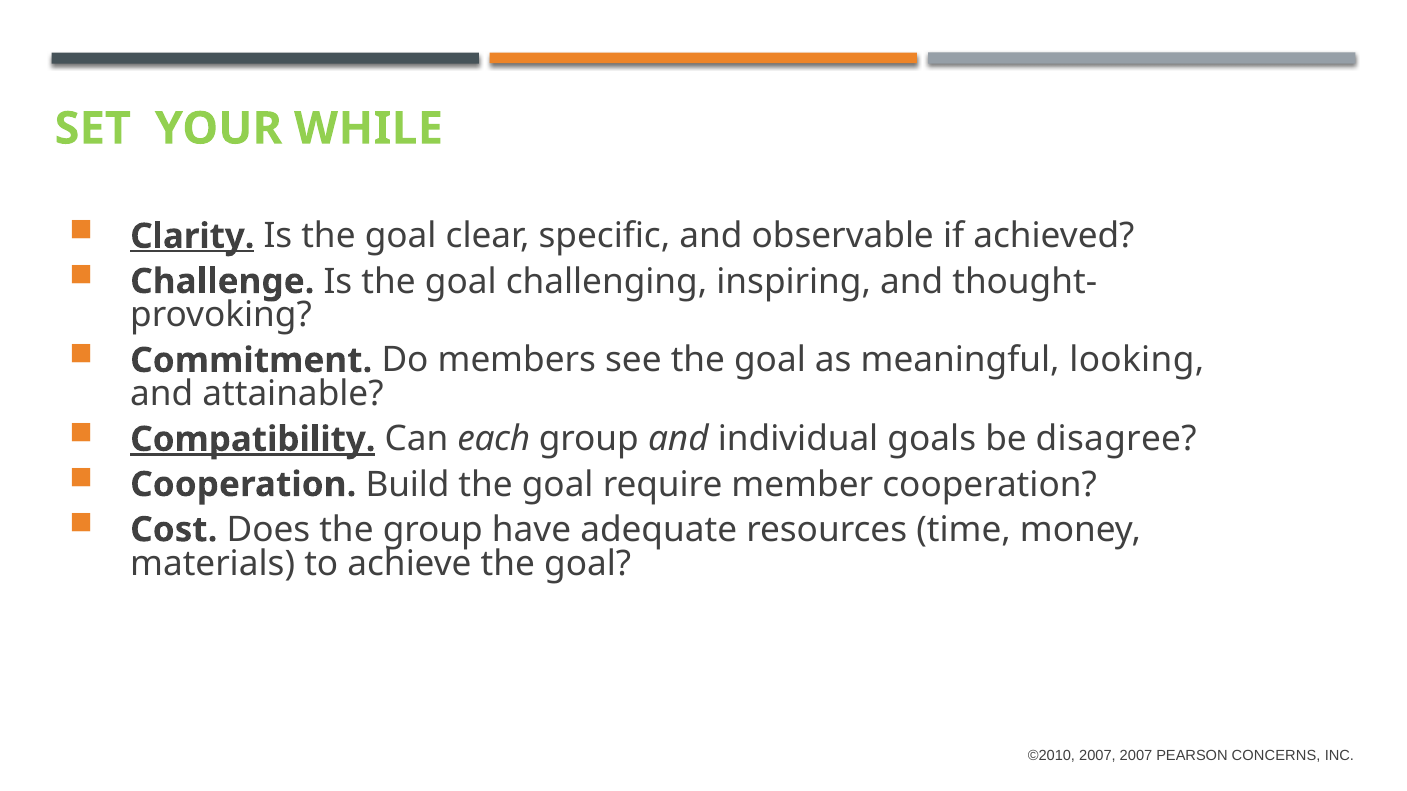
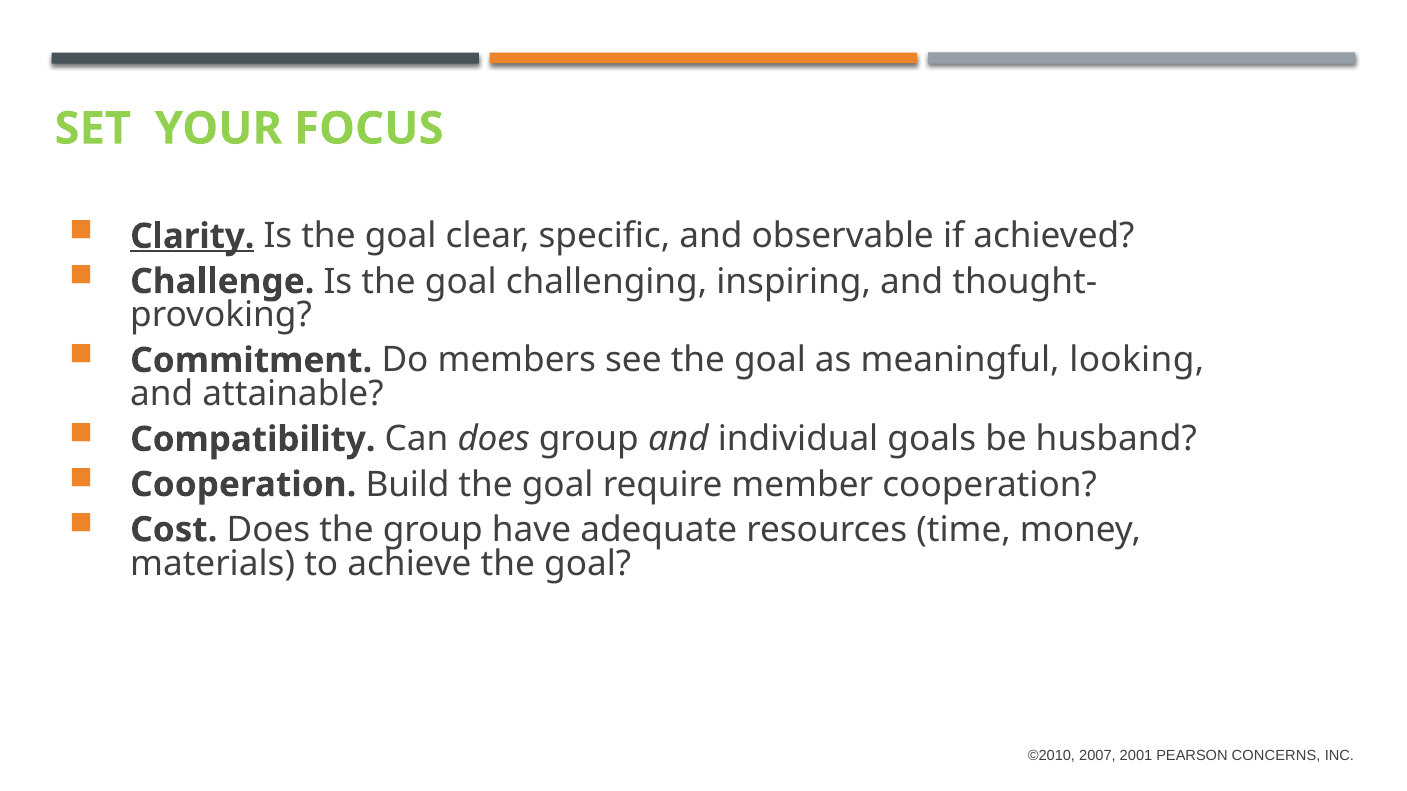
WHILE: WHILE -> FOCUS (369, 129)
Compatibility underline: present -> none (253, 440)
Can each: each -> does (494, 440)
disagree: disagree -> husband (1116, 440)
2007 2007: 2007 -> 2001 (1136, 756)
